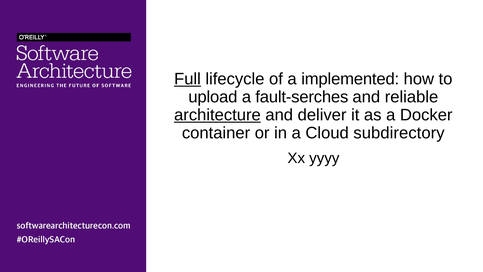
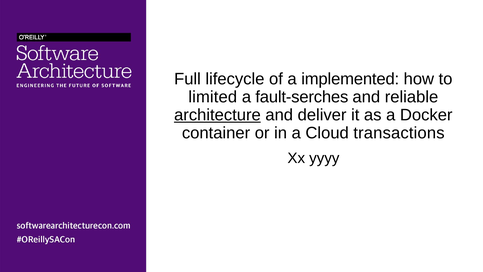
Full underline: present -> none (187, 79)
upload: upload -> limited (213, 97)
subdirectory: subdirectory -> transactions (399, 133)
